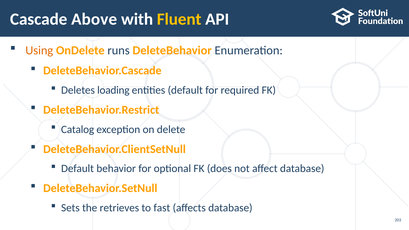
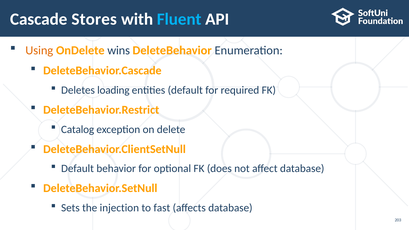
Above: Above -> Stores (94, 19)
Fluent colour: yellow -> light blue (179, 19)
runs: runs -> wins (119, 50)
retrieves: retrieves -> injection (119, 208)
